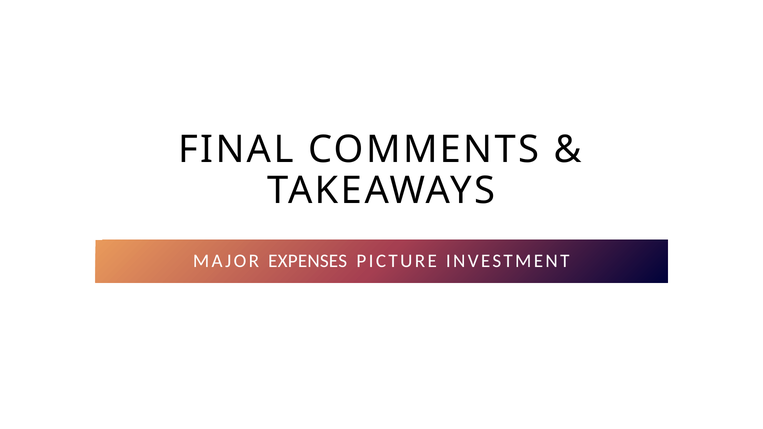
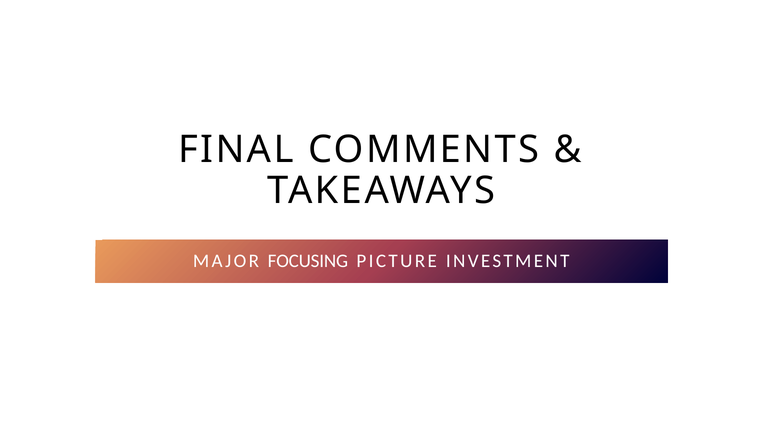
EXPENSES: EXPENSES -> FOCUSING (308, 261)
